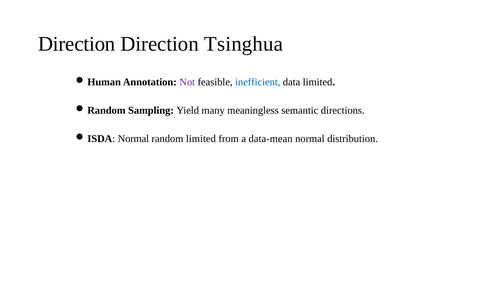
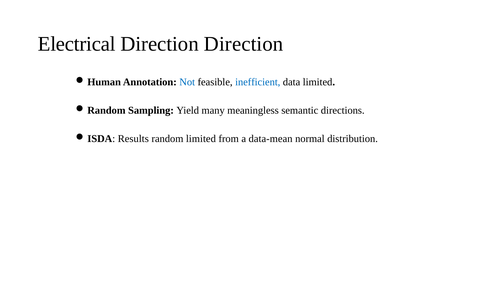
Direction: Direction -> Electrical (77, 44)
Direction Tsinghua: Tsinghua -> Direction (244, 44)
Not colour: purple -> blue (187, 82)
Normal: Normal -> Results (133, 139)
